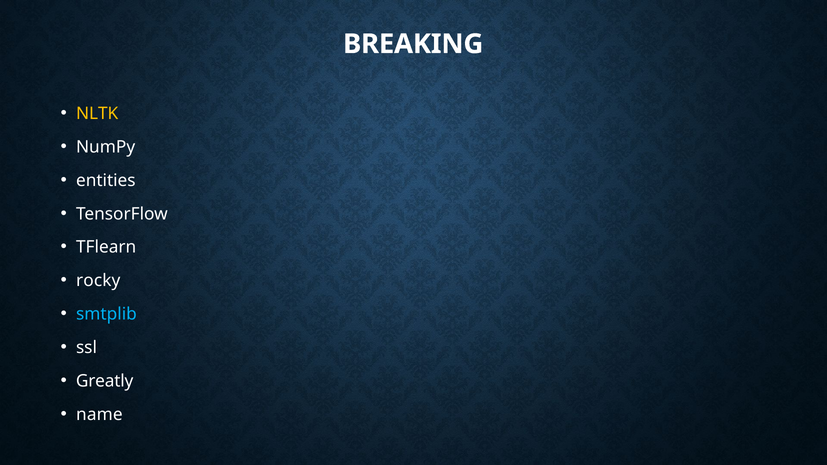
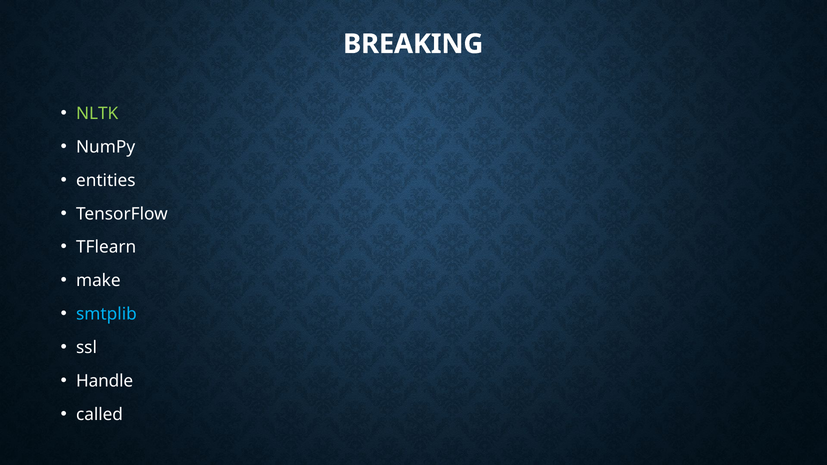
NLTK colour: yellow -> light green (97, 114)
rocky: rocky -> make (98, 281)
Greatly: Greatly -> Handle (105, 381)
name: name -> called (99, 415)
